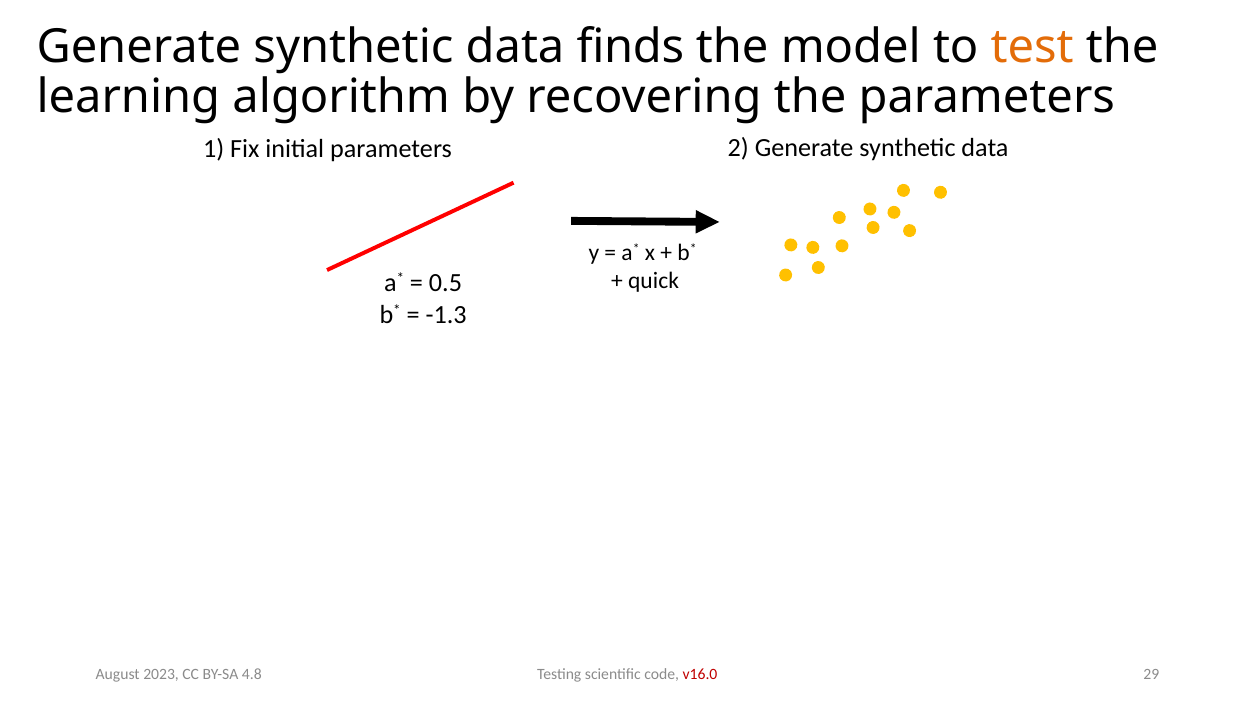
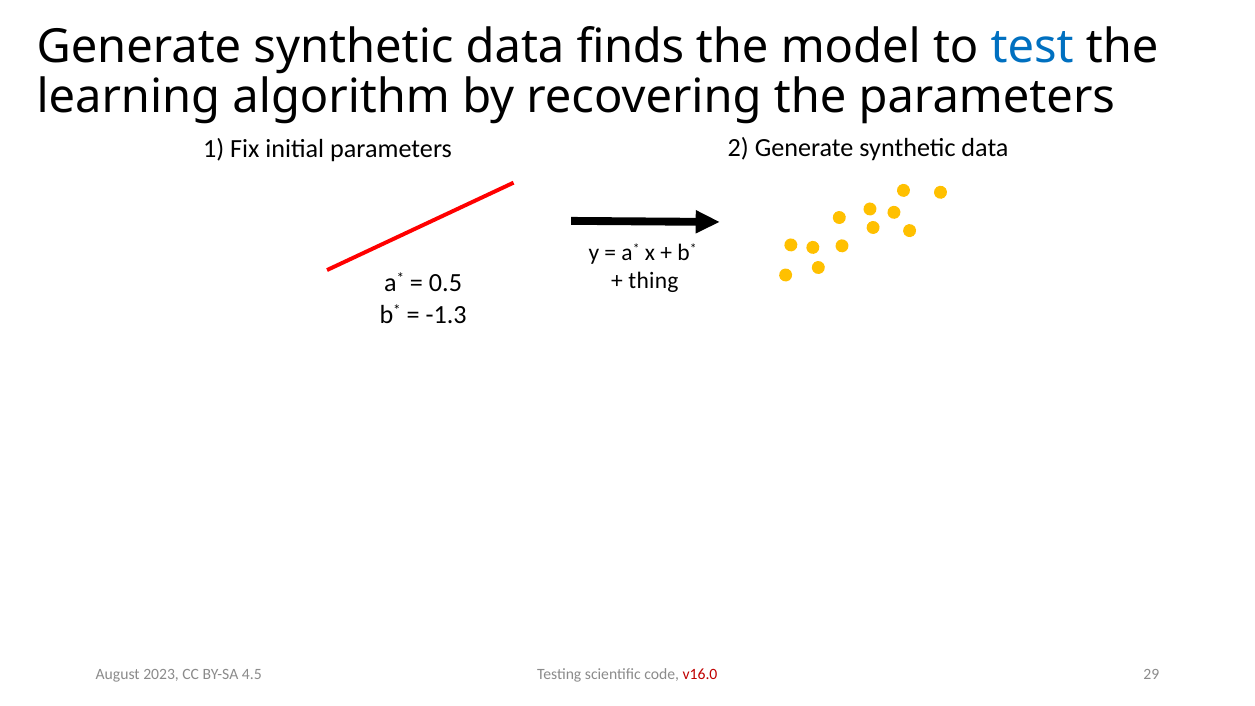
test colour: orange -> blue (1032, 47)
quick: quick -> thing (653, 281)
4.8: 4.8 -> 4.5 (252, 674)
